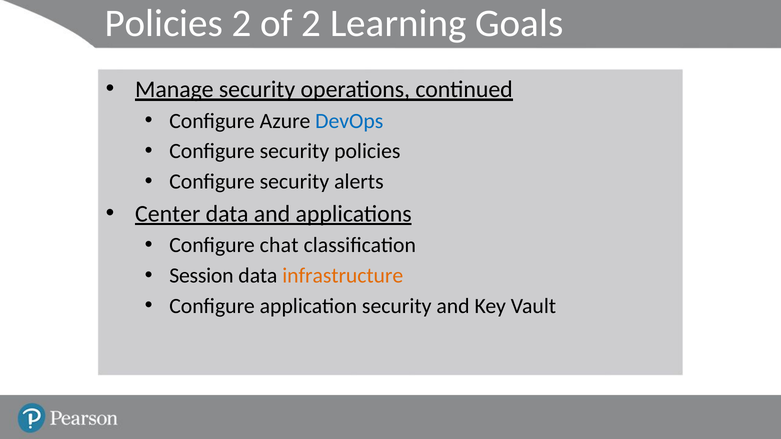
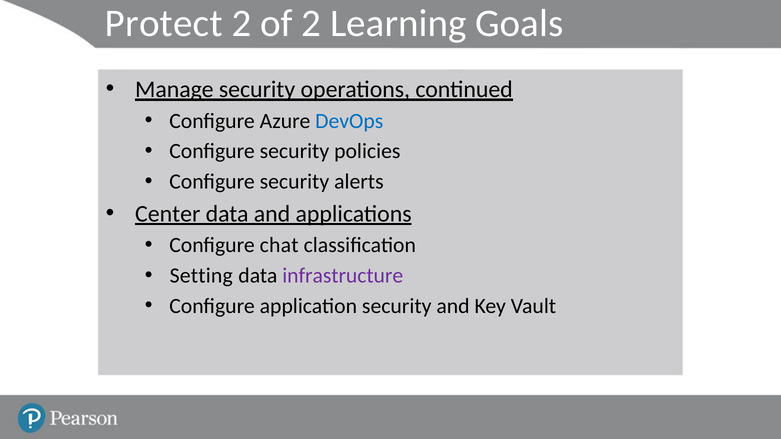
Policies: Policies -> Protect (164, 23)
Session: Session -> Setting (201, 276)
infrastructure colour: orange -> purple (343, 276)
